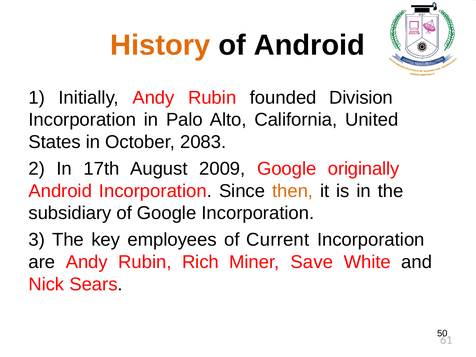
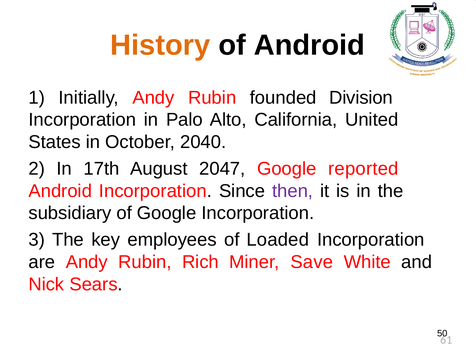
2083: 2083 -> 2040 (203, 142)
2009: 2009 -> 2047 (222, 169)
originally: originally -> reported (363, 169)
then colour: orange -> purple (293, 191)
Current: Current -> Loaded (278, 240)
